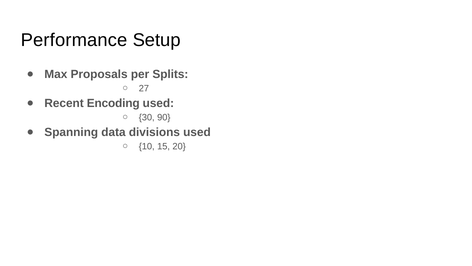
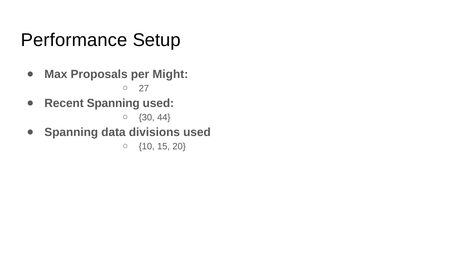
Splits: Splits -> Might (170, 74)
Recent Encoding: Encoding -> Spanning (113, 103)
90: 90 -> 44 (164, 117)
